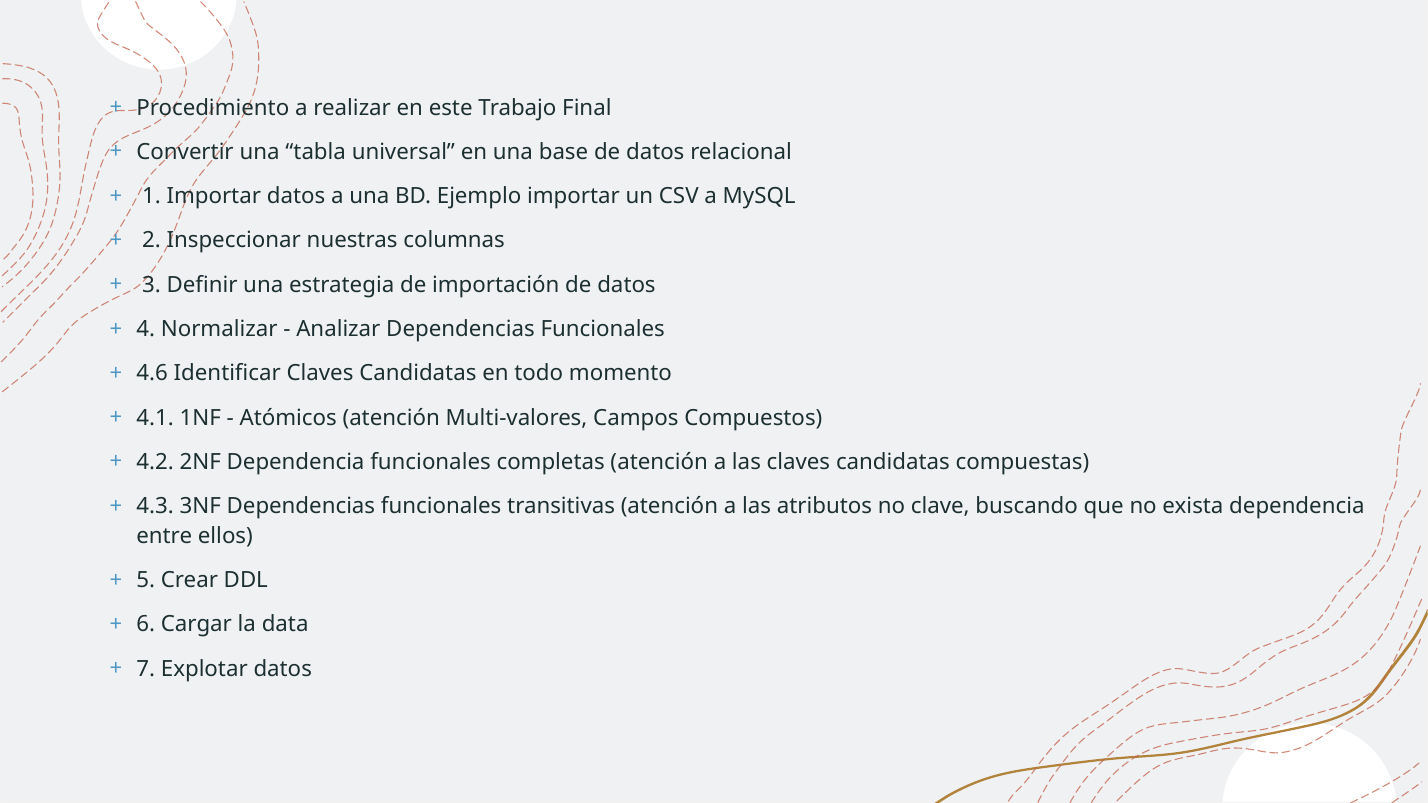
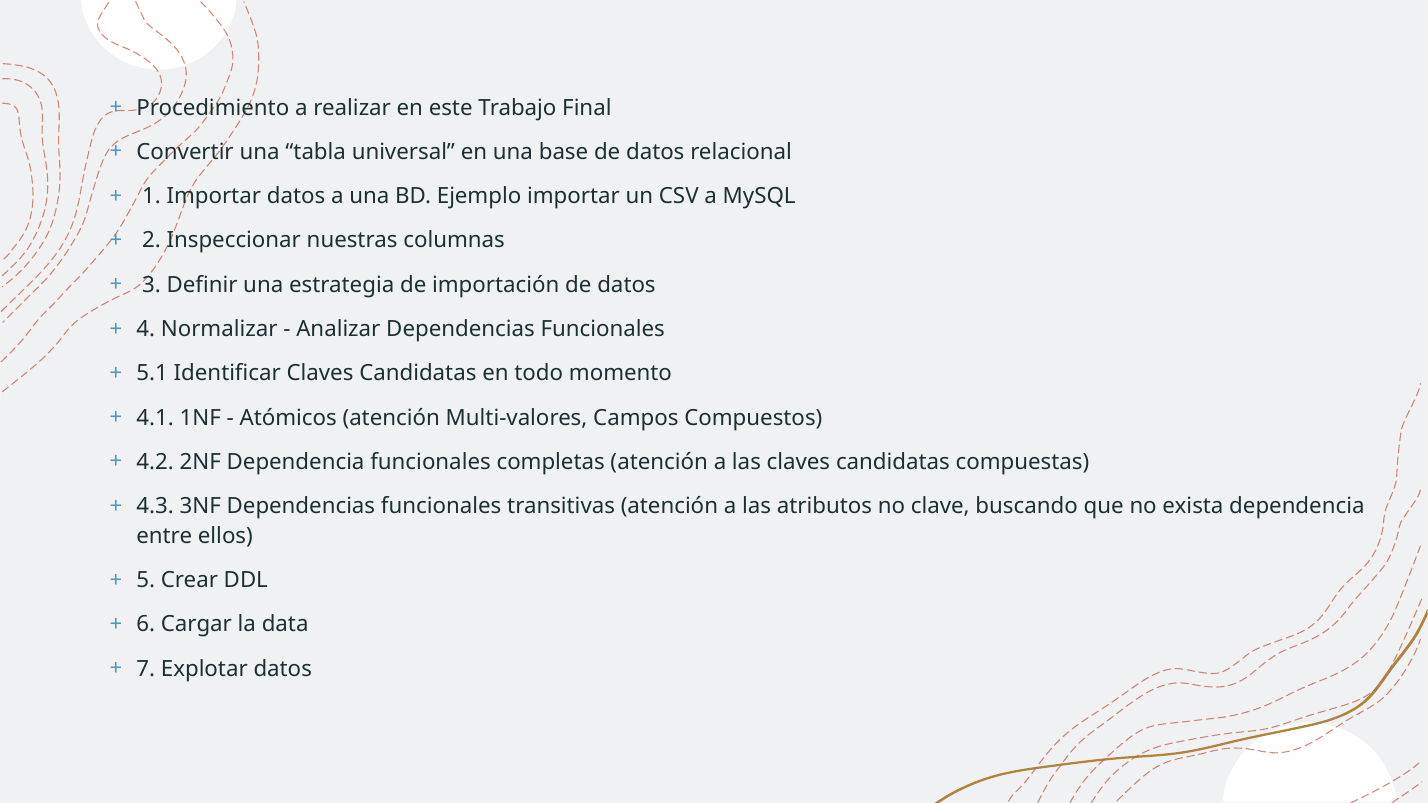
4.6: 4.6 -> 5.1 (152, 374)
